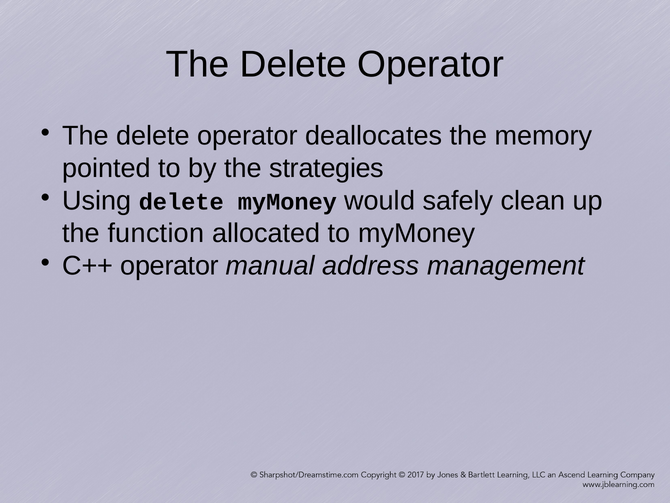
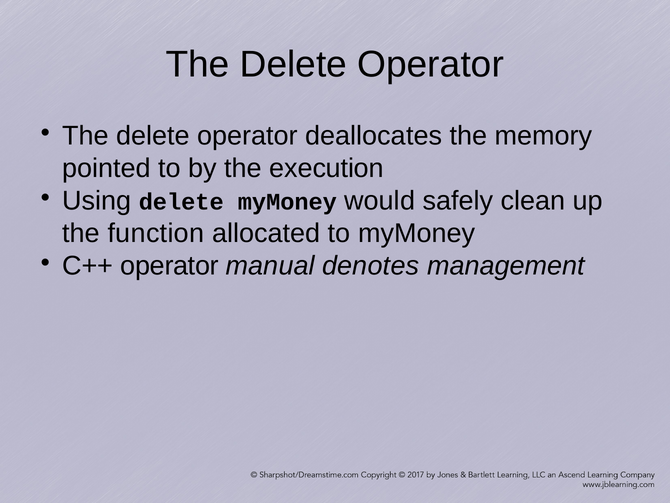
strategies: strategies -> execution (327, 168)
address: address -> denotes (371, 265)
